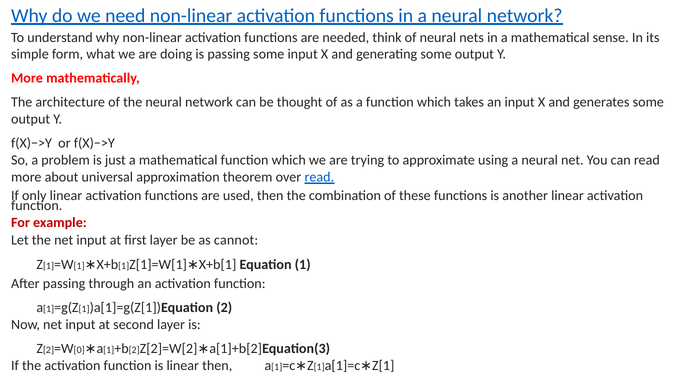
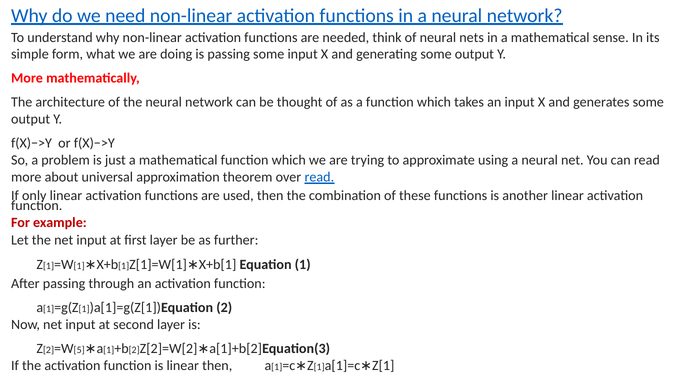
cannot: cannot -> further (236, 240)
0: 0 -> 5 (79, 350)
